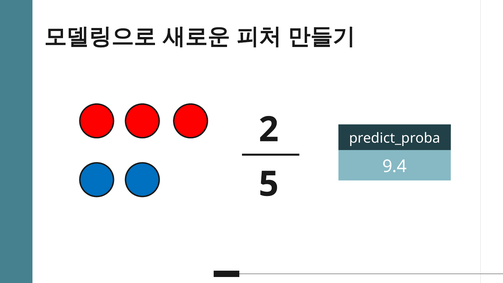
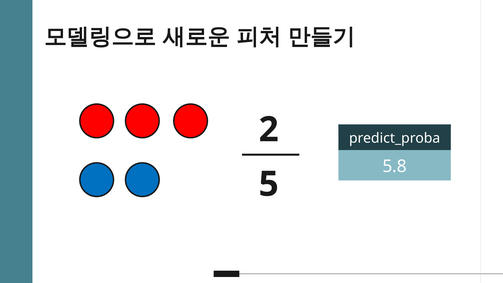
9.4: 9.4 -> 5.8 (395, 166)
